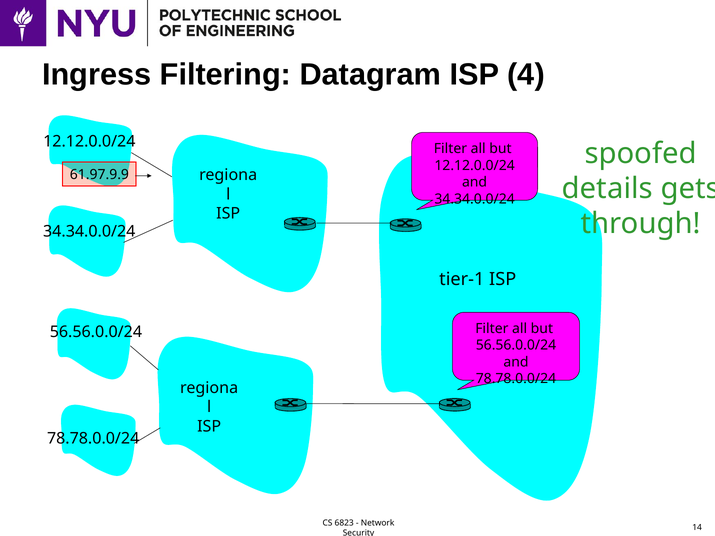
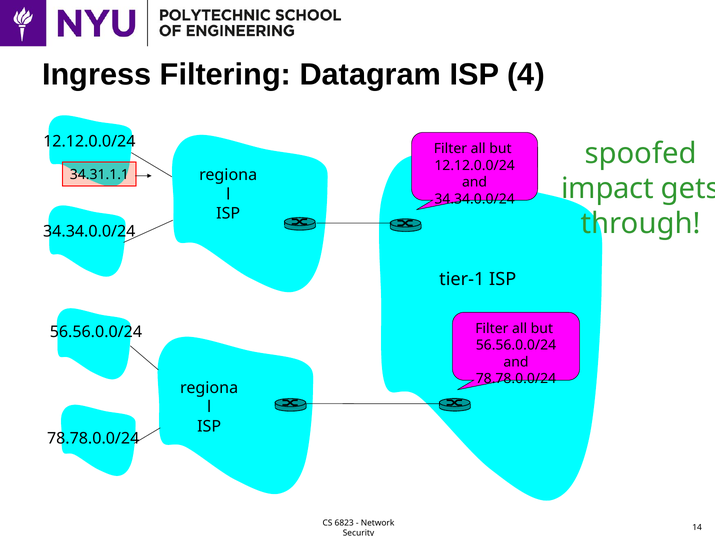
61.97.9.9: 61.97.9.9 -> 34.31.1.1 (99, 175)
details: details -> impact (608, 189)
